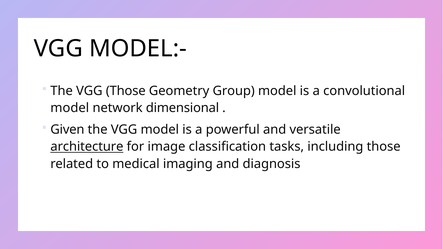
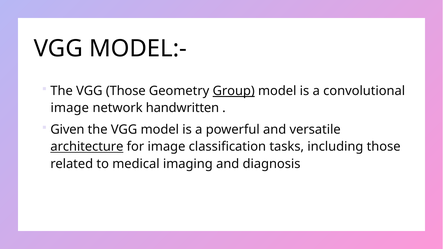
Group underline: none -> present (234, 91)
model: model -> image (70, 108)
dimensional: dimensional -> handwritten (182, 108)
